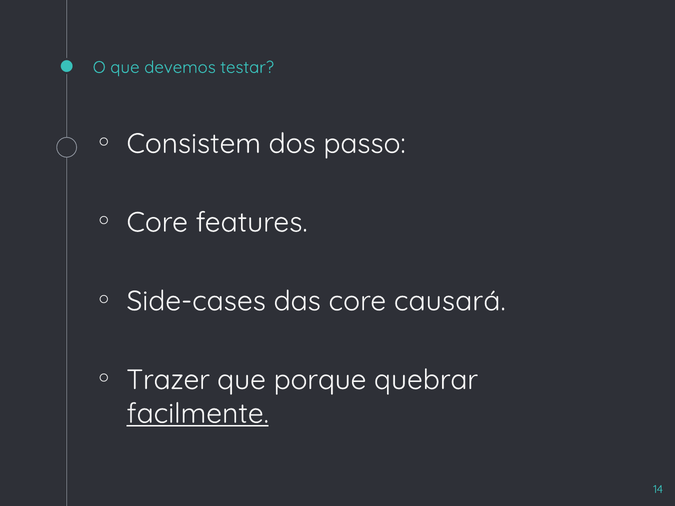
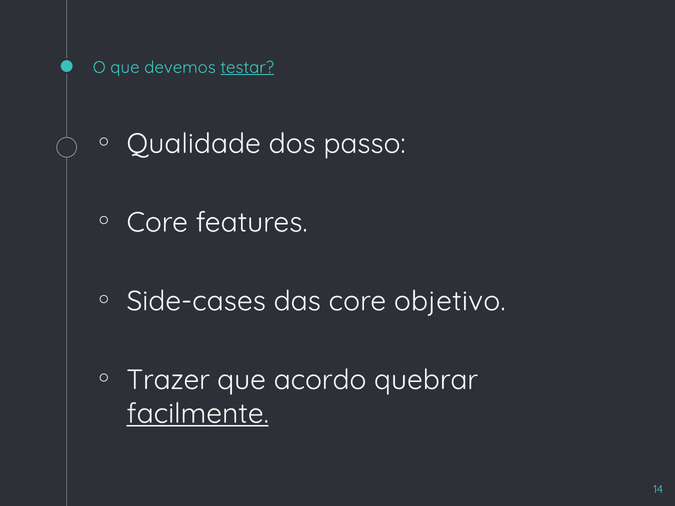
testar underline: none -> present (247, 67)
Consistem: Consistem -> Qualidade (194, 144)
causará: causará -> objetivo (450, 301)
porque: porque -> acordo (320, 380)
